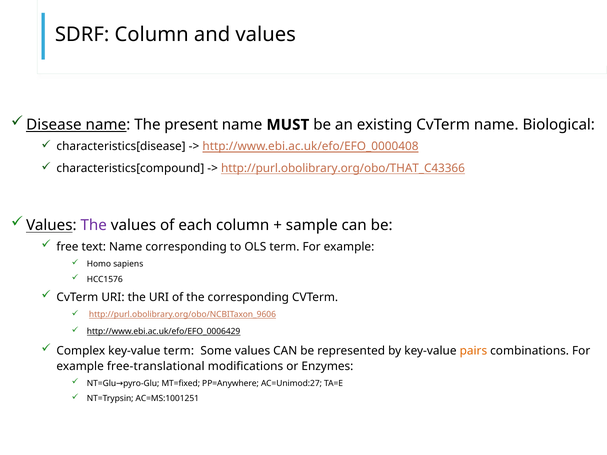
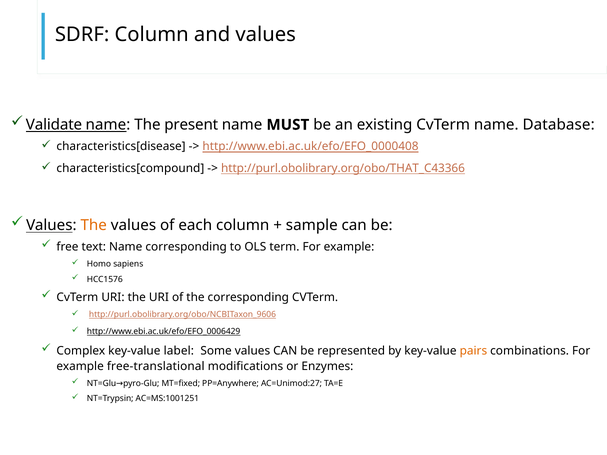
Disease: Disease -> Validate (54, 125)
Biological: Biological -> Database (559, 125)
The colour: purple -> orange (94, 226)
key-value term: term -> label (179, 351)
